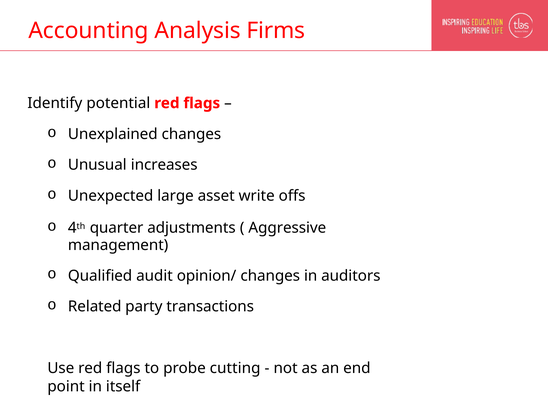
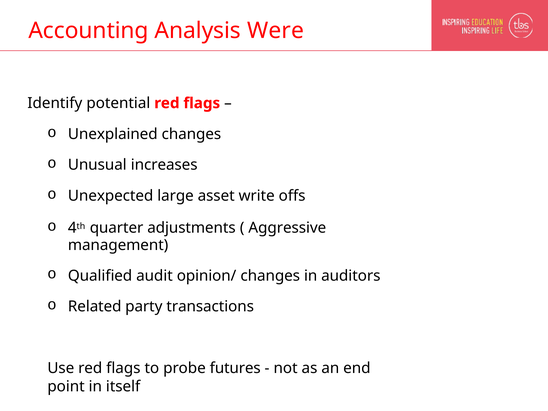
Firms: Firms -> Were (276, 31)
cutting: cutting -> futures (235, 368)
